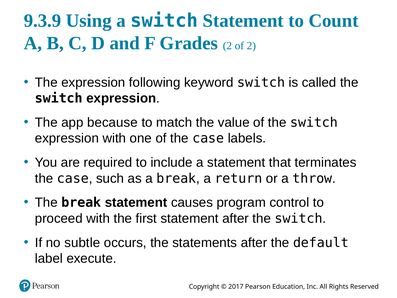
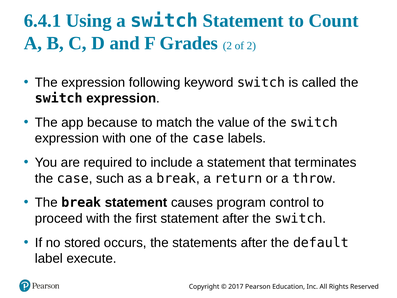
9.3.9: 9.3.9 -> 6.4.1 (43, 21)
subtle: subtle -> stored (82, 242)
